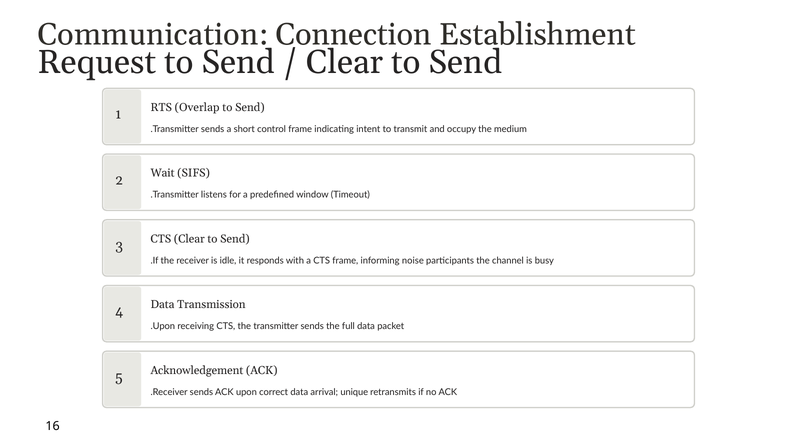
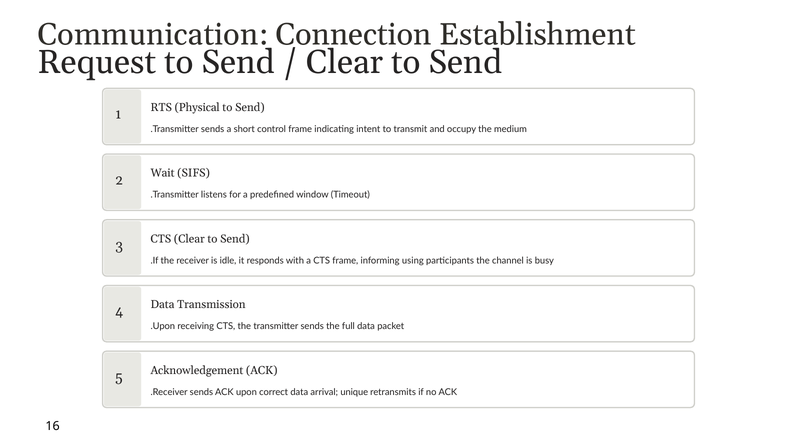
Overlap: Overlap -> Physical (197, 107)
noise: noise -> using (413, 261)
